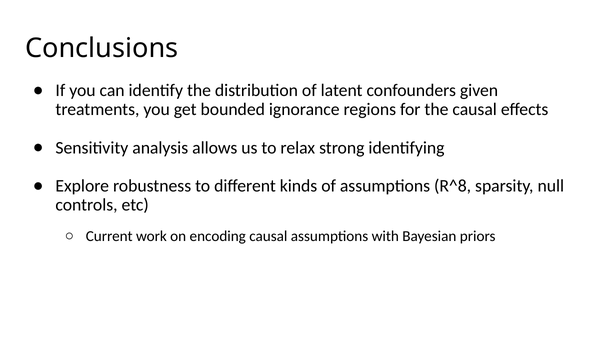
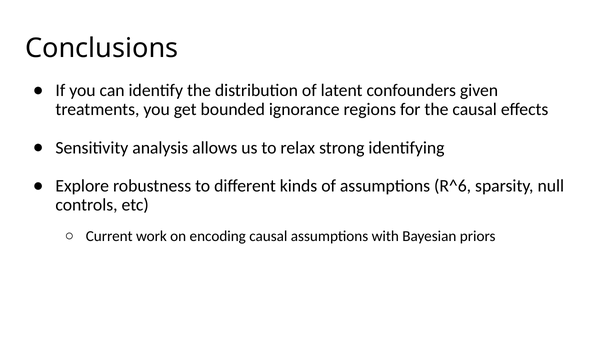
R^8: R^8 -> R^6 (453, 186)
